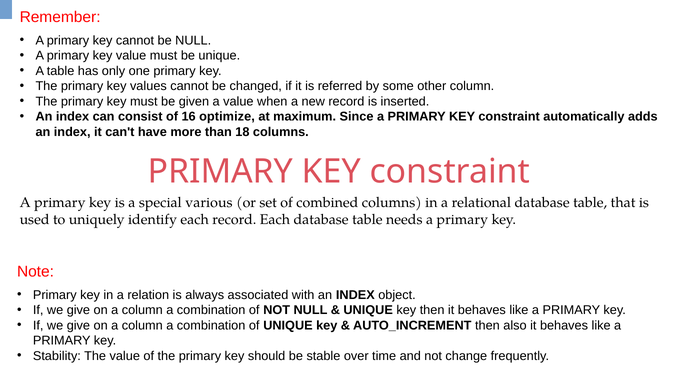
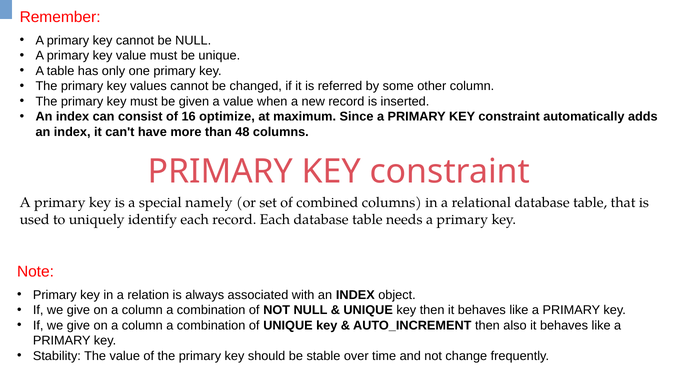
18: 18 -> 48 (242, 132)
various: various -> namely (209, 203)
